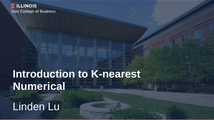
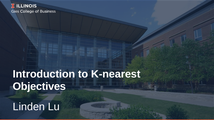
Numerical: Numerical -> Objectives (39, 87)
